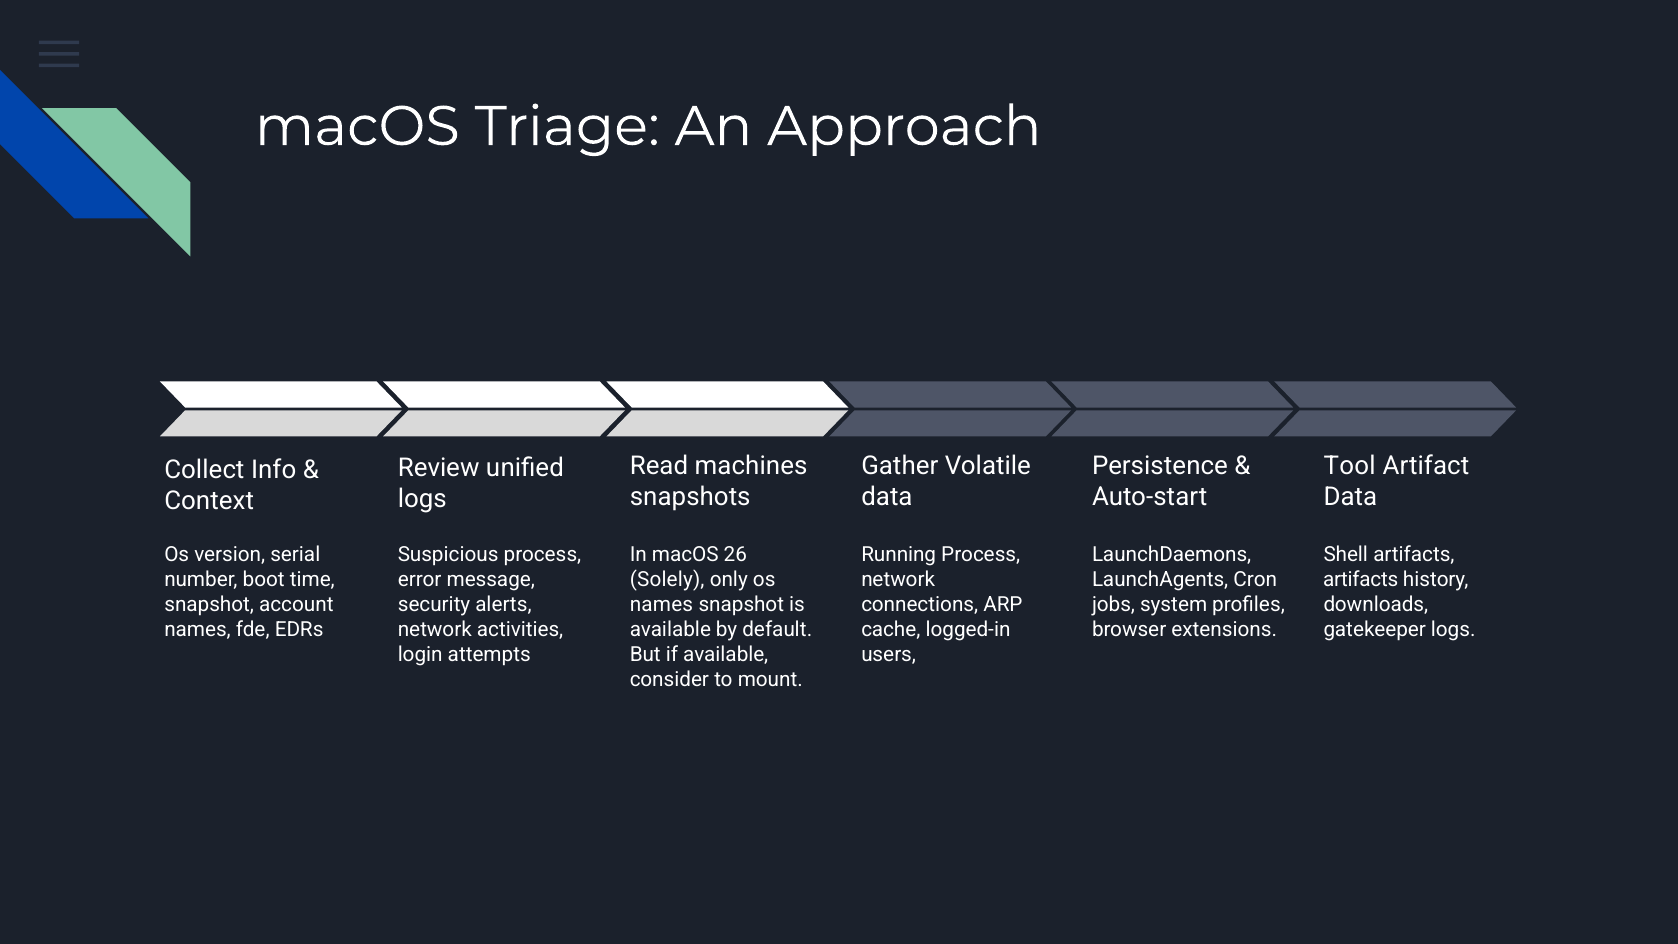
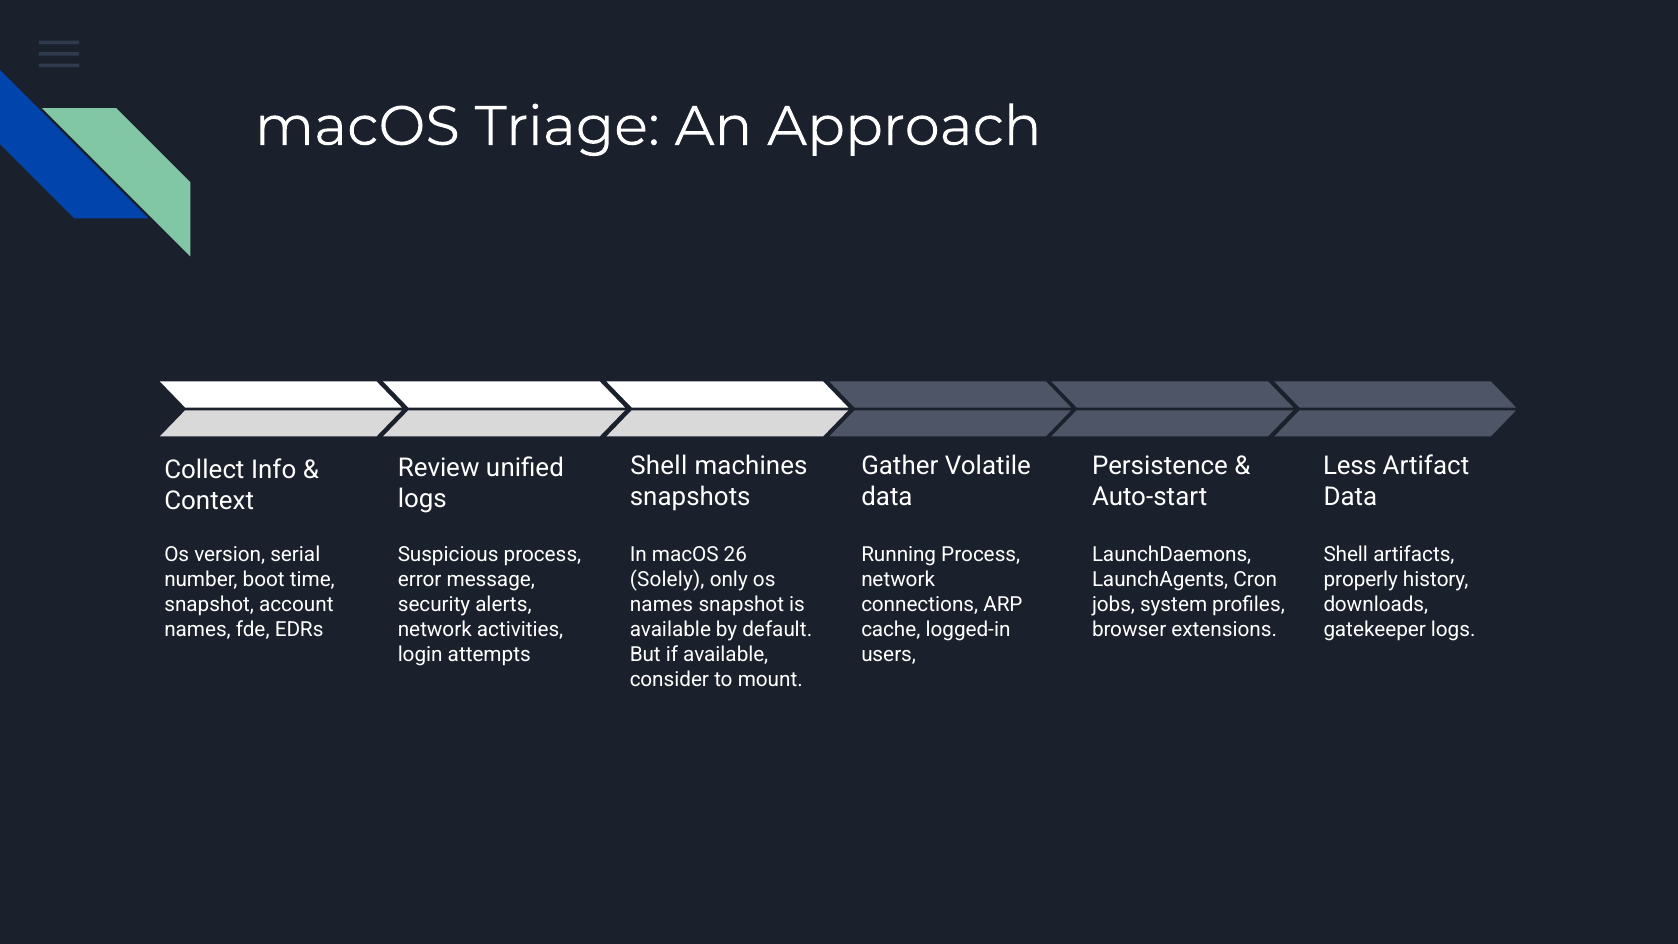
Read: Read -> Shell (659, 465)
Tool: Tool -> Less (1350, 465)
artifacts: artifacts -> properly (1361, 580)
